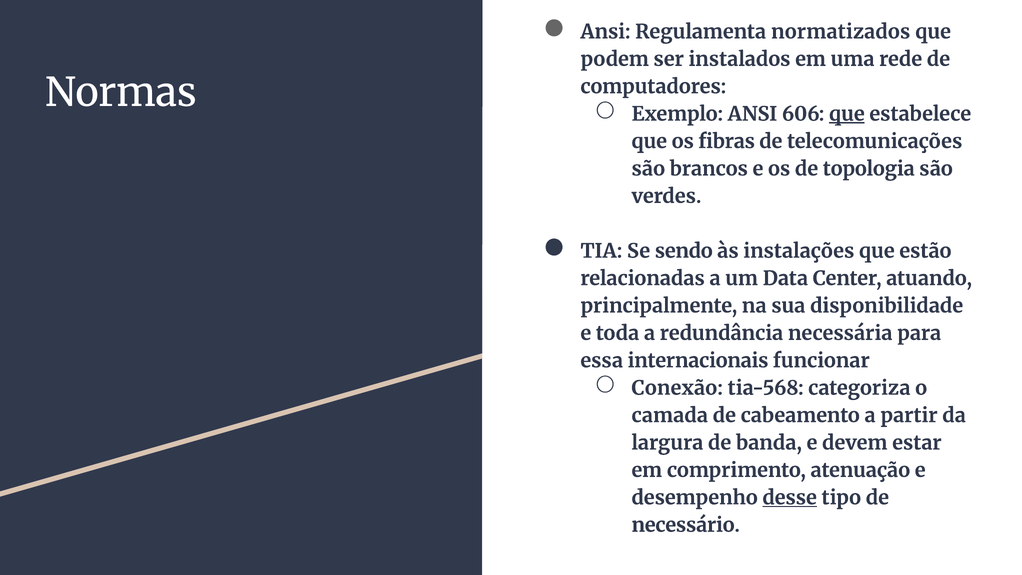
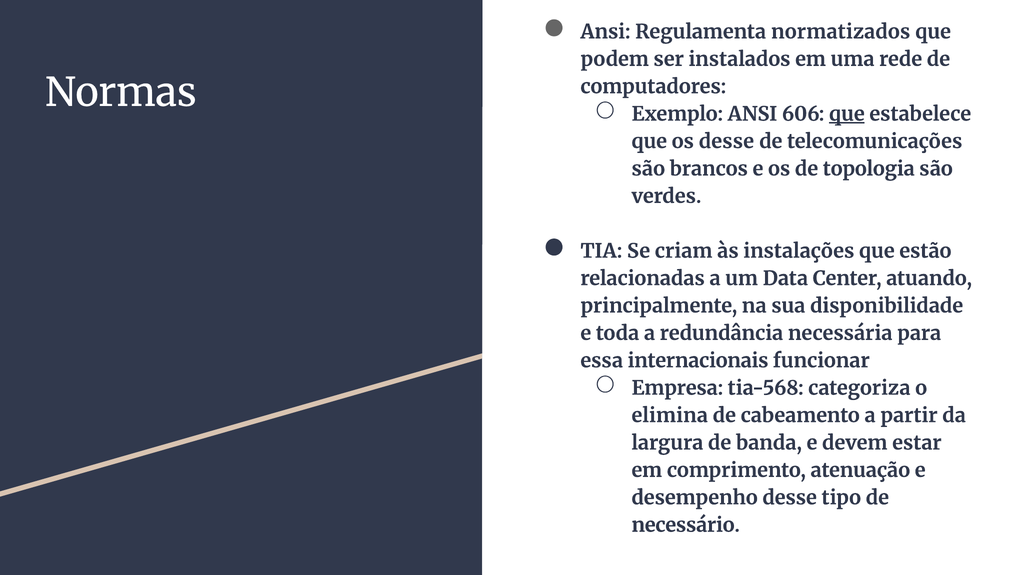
os fibras: fibras -> desse (726, 142)
sendo: sendo -> criam (684, 251)
Conexão: Conexão -> Empresa (677, 388)
camada: camada -> elimina (670, 416)
desse underline: present -> none (790, 498)
